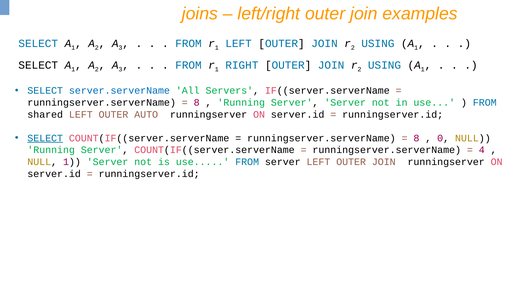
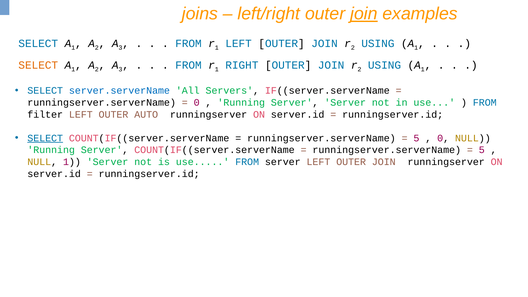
join underline: none -> present (364, 14)
SELECT colour: black -> orange (38, 65)
8: 8 -> 0 (197, 103)
shared: shared -> filter (45, 114)
8: 8 -> 5 (416, 138)
4: 4 -> 5 (482, 150)
